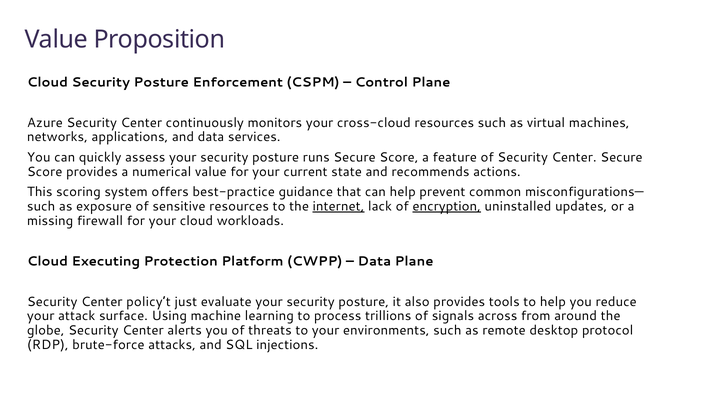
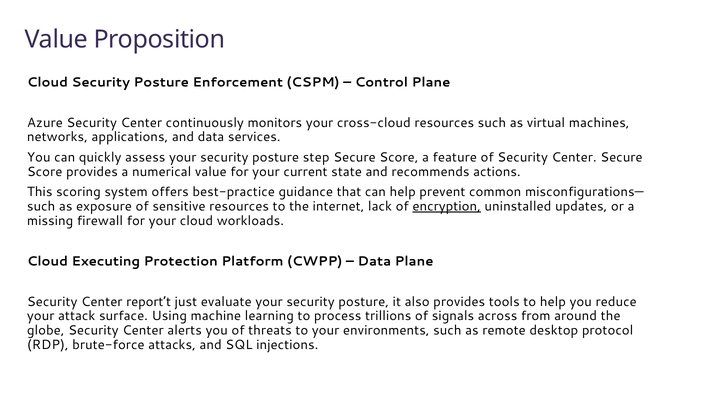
runs: runs -> step (316, 157)
internet underline: present -> none (338, 206)
policy’t: policy’t -> report’t (149, 301)
